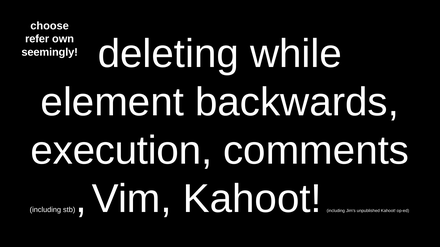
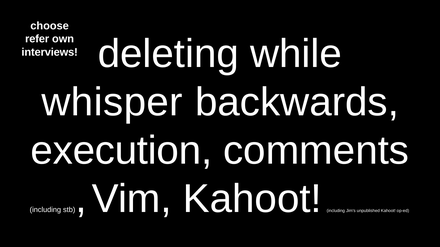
seemingly: seemingly -> interviews (50, 52)
element: element -> whisper (112, 102)
